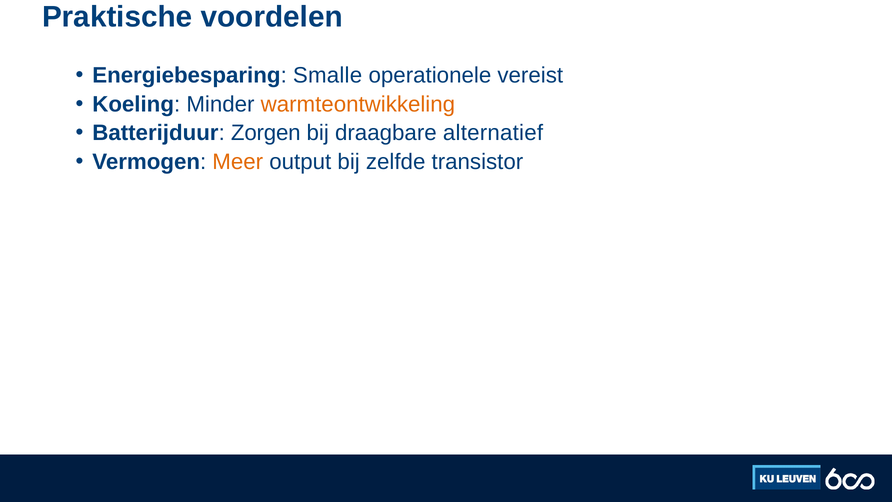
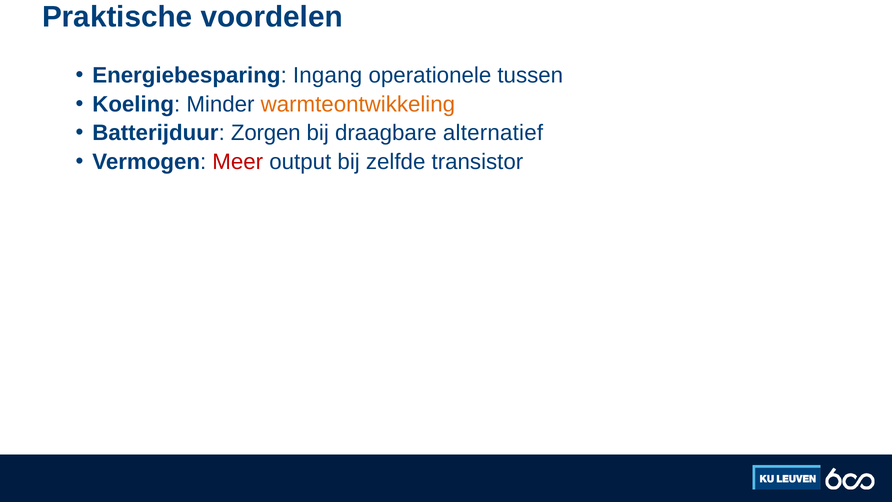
Smalle: Smalle -> Ingang (328, 75)
vereist: vereist -> tussen (530, 75)
Meer colour: orange -> red (238, 162)
